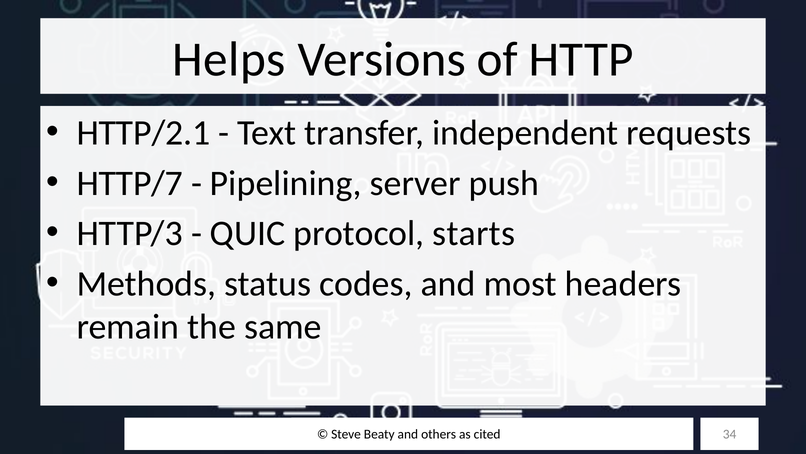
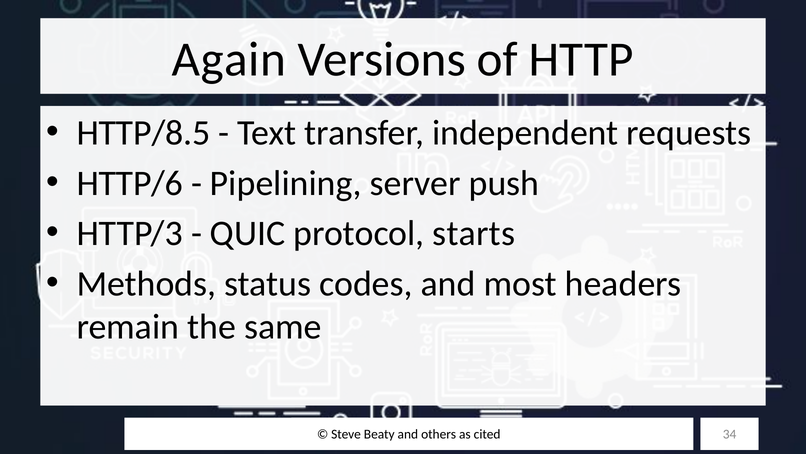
Helps: Helps -> Again (229, 59)
HTTP/2.1: HTTP/2.1 -> HTTP/8.5 (143, 133)
HTTP/7: HTTP/7 -> HTTP/6 (130, 183)
